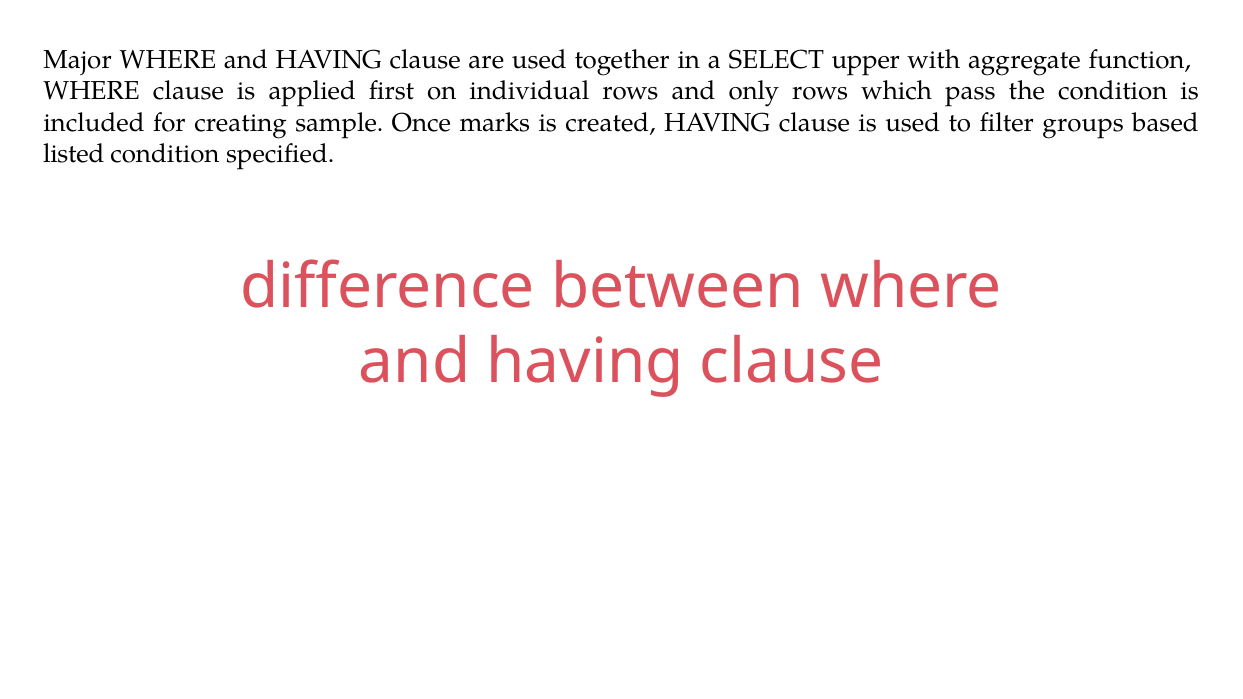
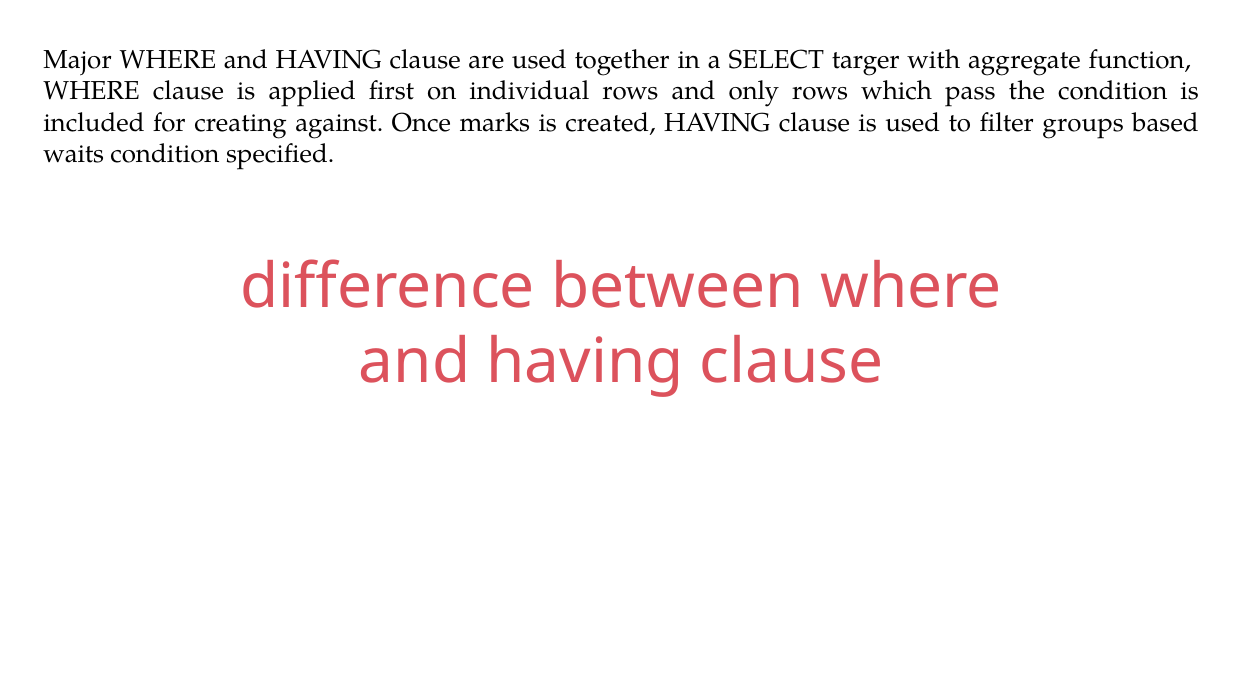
upper: upper -> targer (866, 60)
sample: sample -> against (339, 123)
listed: listed -> waits (74, 154)
